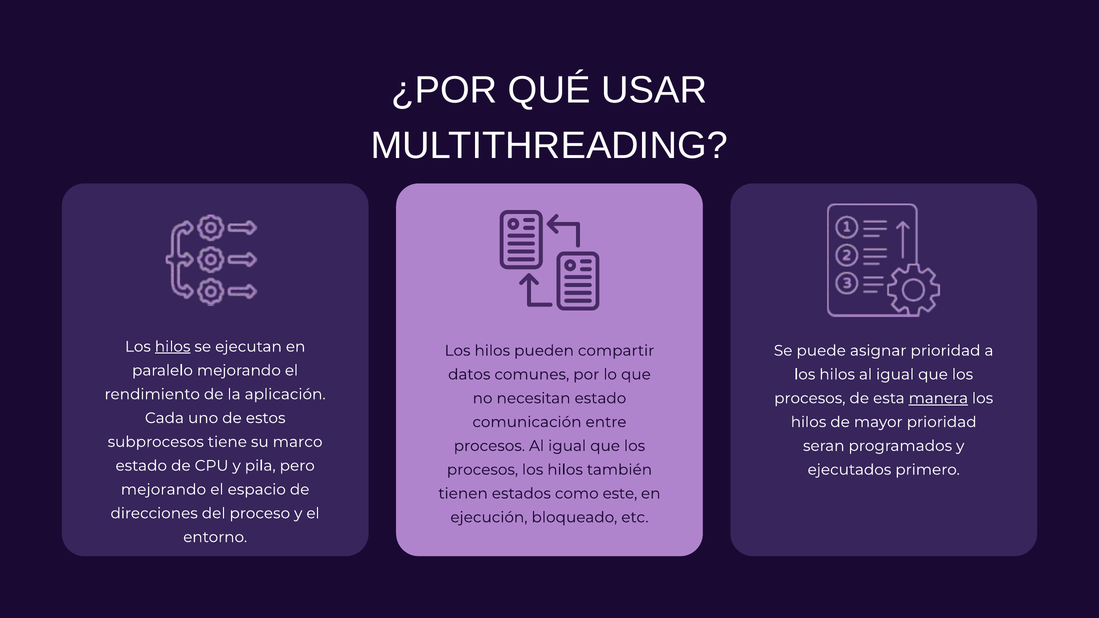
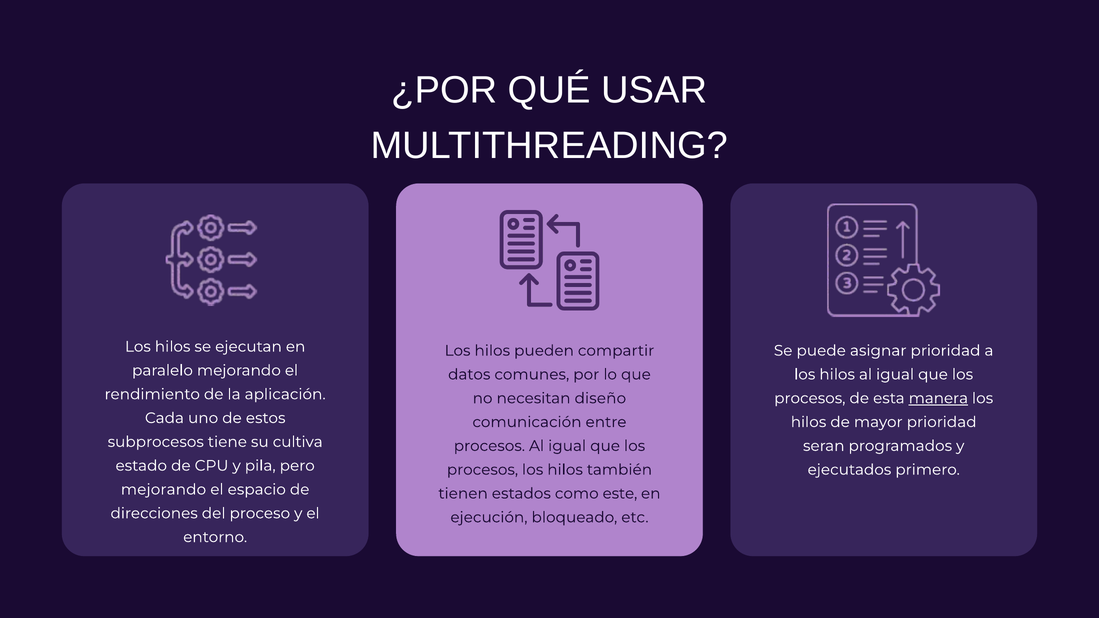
hilos underline: present -> none (173, 347)
necesitan estado: estado -> diseño (600, 398)
marco: marco -> cultiva (298, 442)
